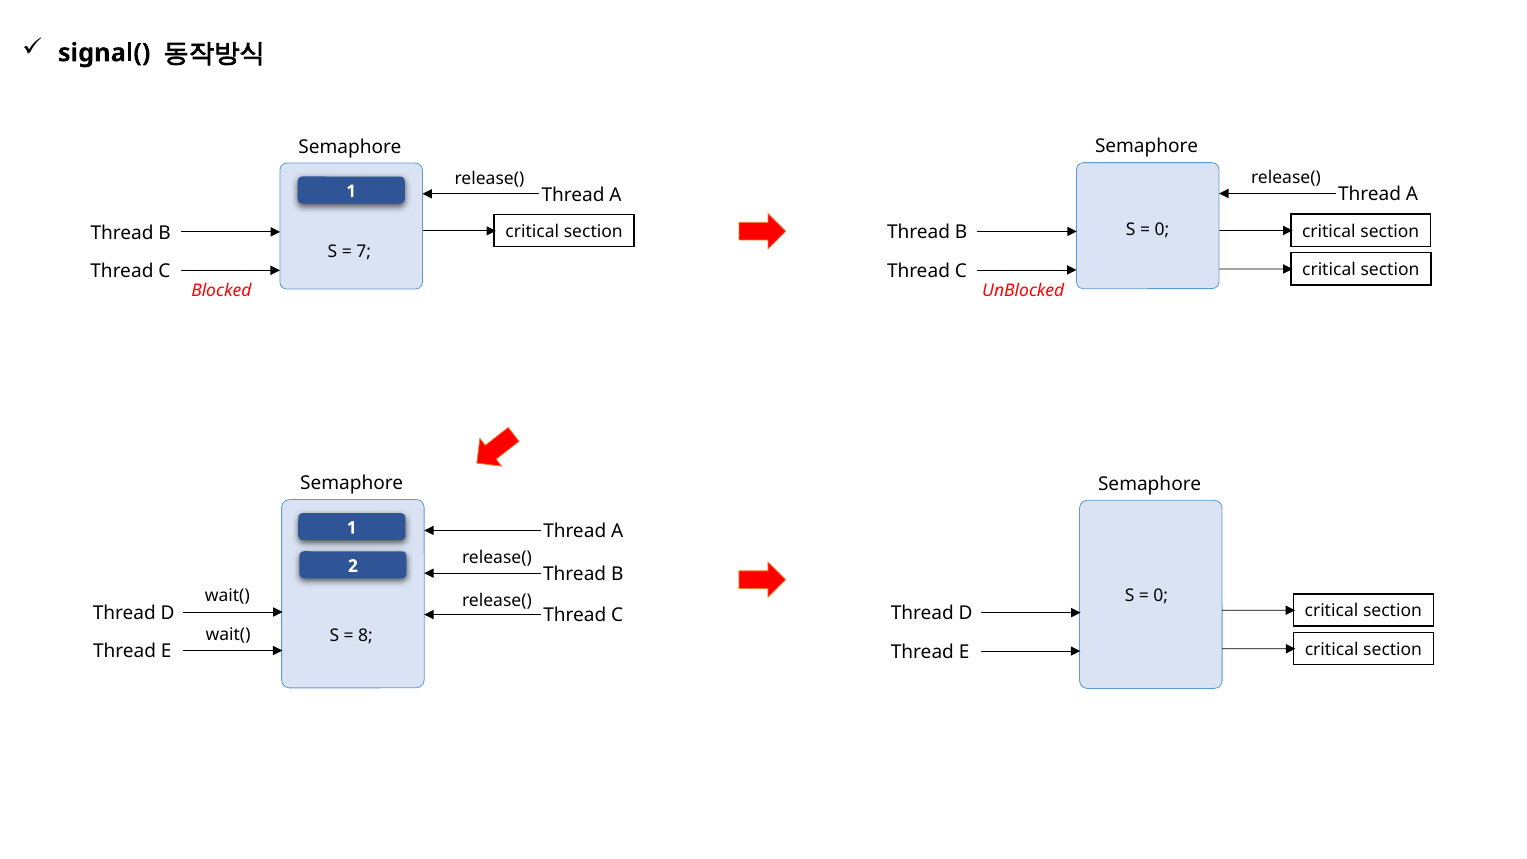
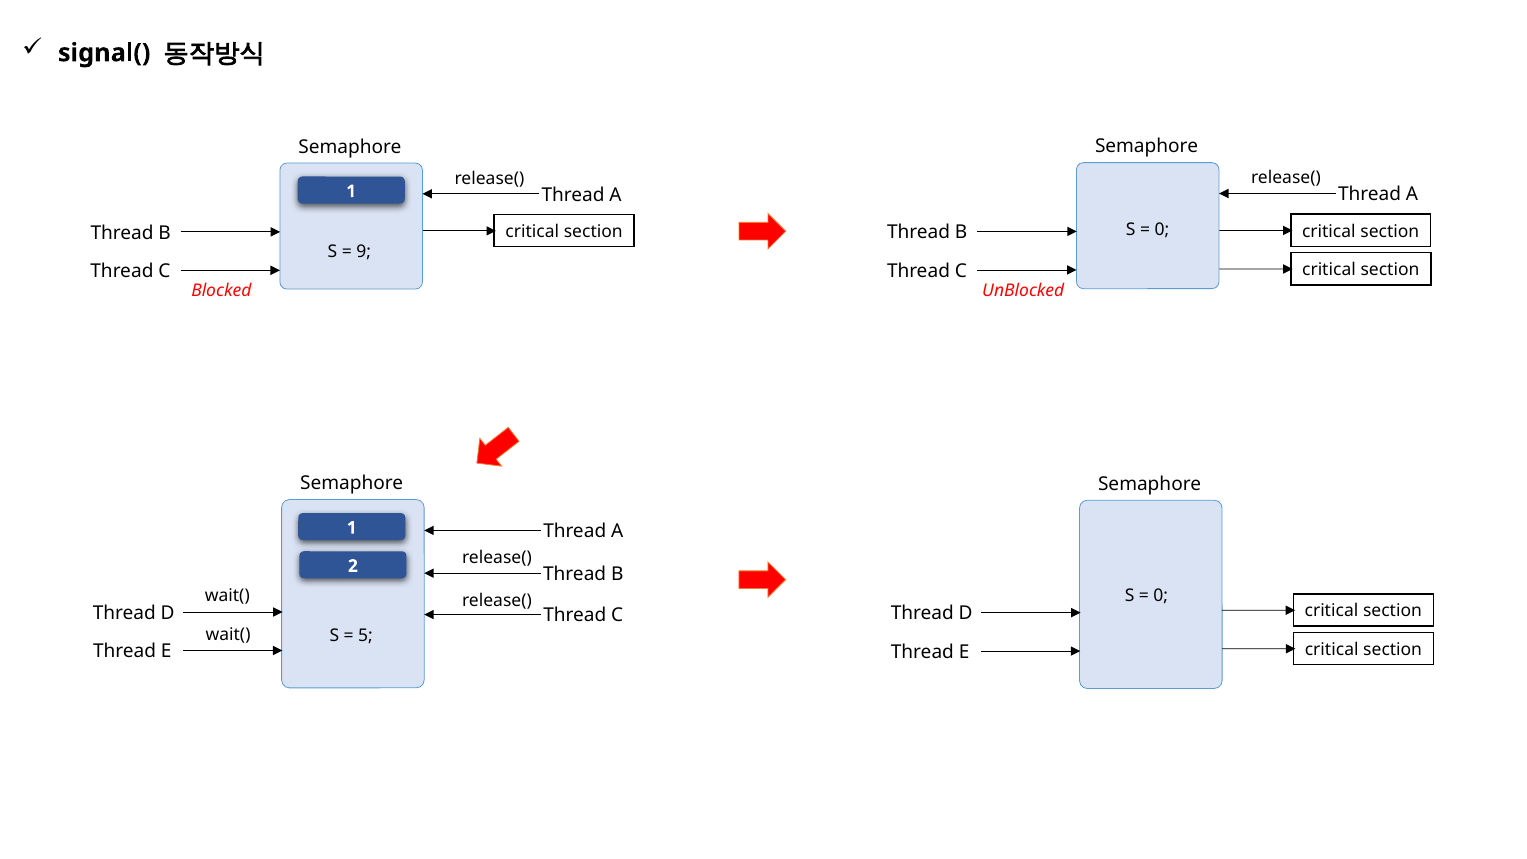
7: 7 -> 9 (364, 252)
8: 8 -> 5 (366, 635)
